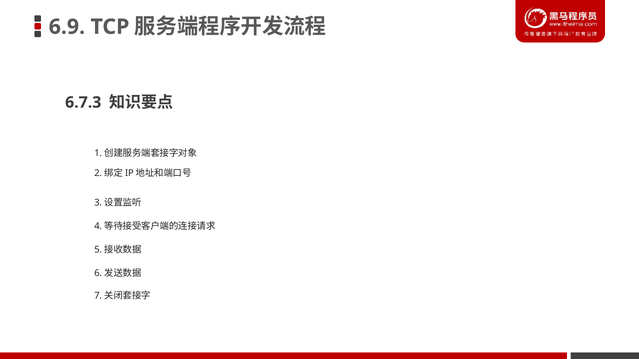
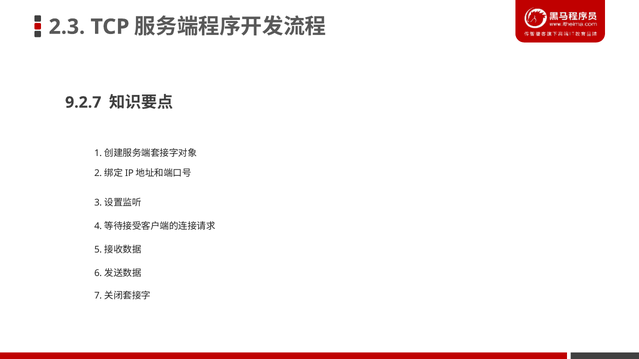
6.9: 6.9 -> 2.3 (67, 27)
6.7.3: 6.7.3 -> 9.2.7 (83, 103)
